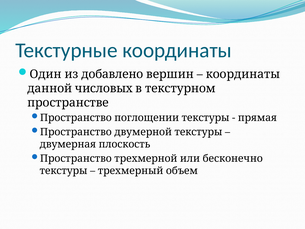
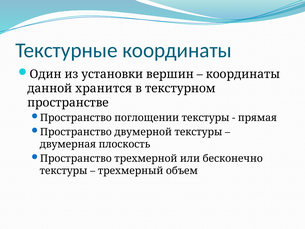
добавлено: добавлено -> установки (112, 74)
числовых: числовых -> хранится (104, 88)
